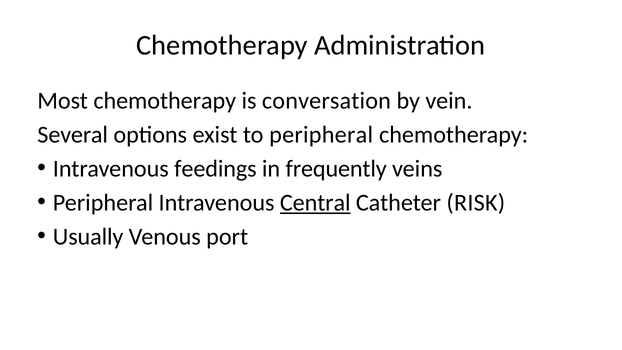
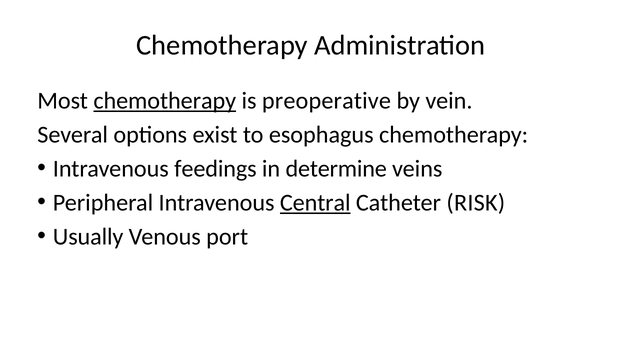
chemotherapy underline: none -> present (165, 101)
conversation: conversation -> preoperative (326, 101)
to peripheral: peripheral -> esophagus (321, 135)
frequently: frequently -> determine (336, 169)
